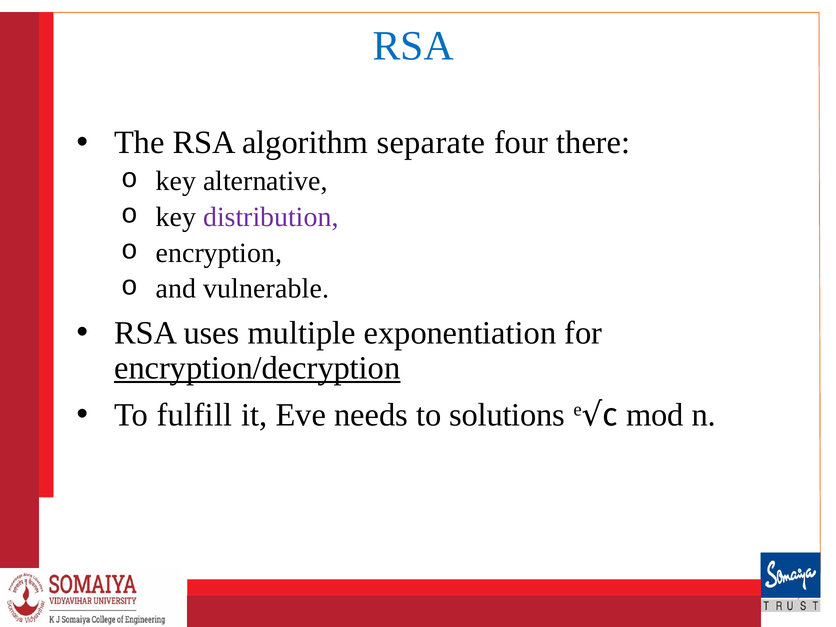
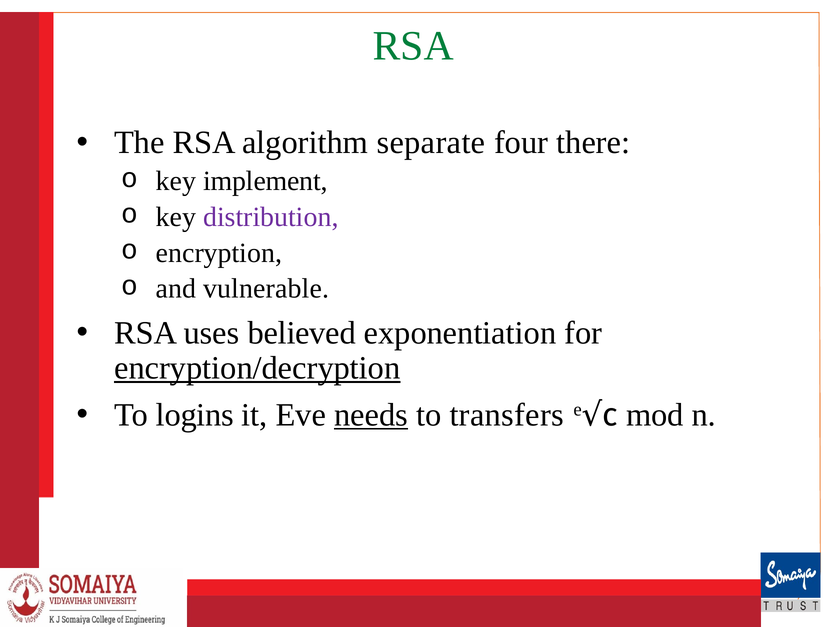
RSA colour: blue -> green (413, 46)
alternative: alternative -> implement (265, 181)
multiple: multiple -> believed (302, 333)
fulfill: fulfill -> logins (195, 415)
needs underline: none -> present (371, 415)
solutions: solutions -> transfers (507, 415)
